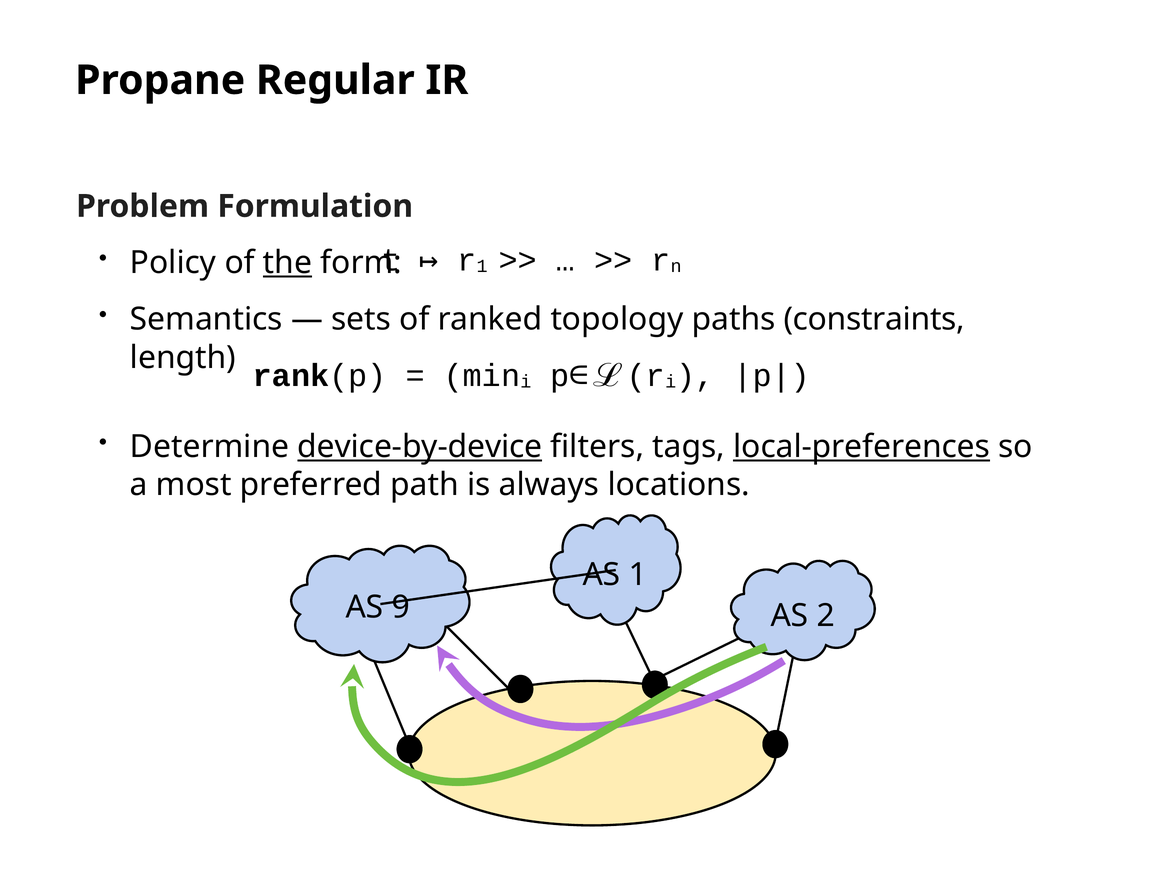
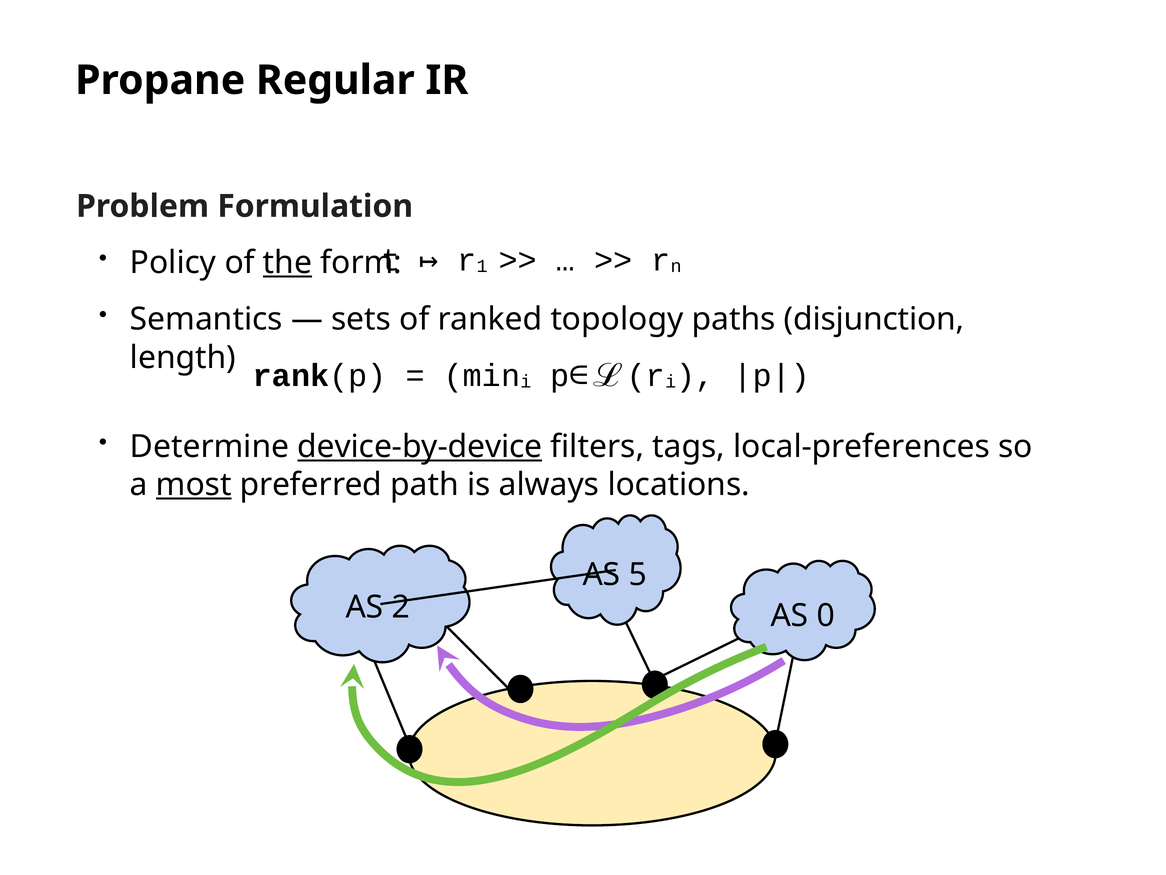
constraints: constraints -> disjunction (874, 319)
local-preferences underline: present -> none (862, 446)
most underline: none -> present (194, 485)
AS 1: 1 -> 5 (638, 574)
9: 9 -> 2 (401, 607)
2: 2 -> 0 (826, 615)
